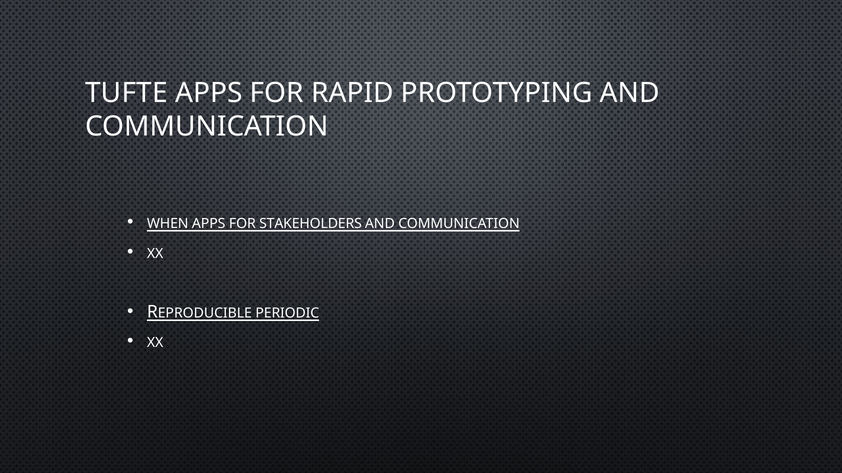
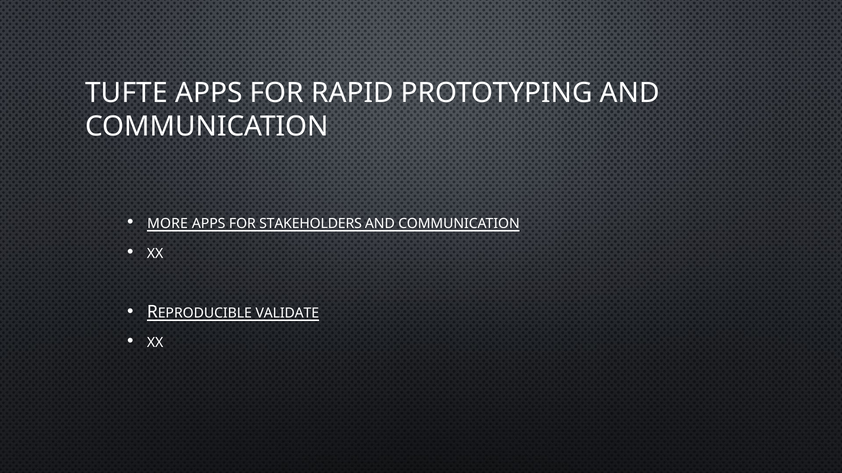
WHEN: WHEN -> MORE (168, 224)
PERIODIC: PERIODIC -> VALIDATE (287, 313)
